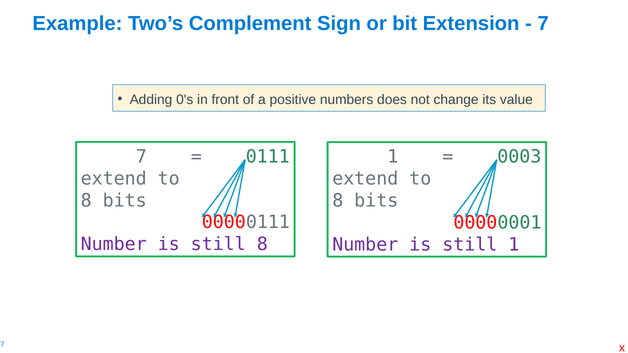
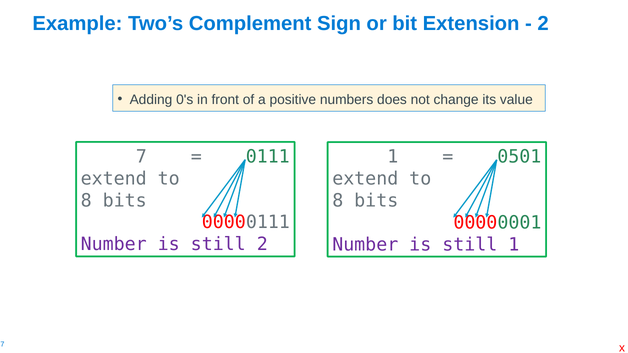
7: 7 -> 2 (543, 23)
0003: 0003 -> 0501 (519, 157)
still 8: 8 -> 2 (262, 245)
